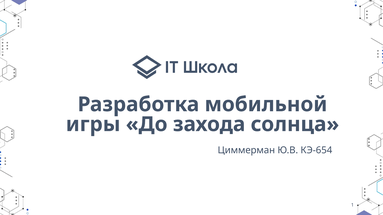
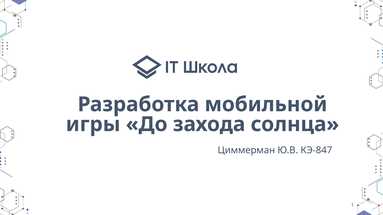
КЭ-654: КЭ-654 -> КЭ-847 (316, 151)
